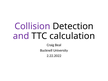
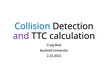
Collision colour: purple -> blue (32, 26)
